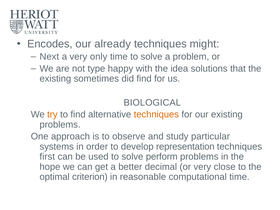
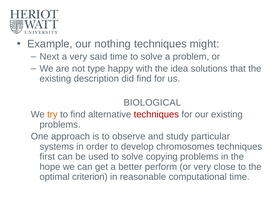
Encodes: Encodes -> Example (50, 44)
already: already -> nothing (113, 44)
only: only -> said (99, 57)
sometimes: sometimes -> description (96, 79)
techniques colour: orange -> red (156, 114)
representation: representation -> chromosomes (185, 147)
perform: perform -> copying (162, 157)
decimal: decimal -> perform (161, 167)
